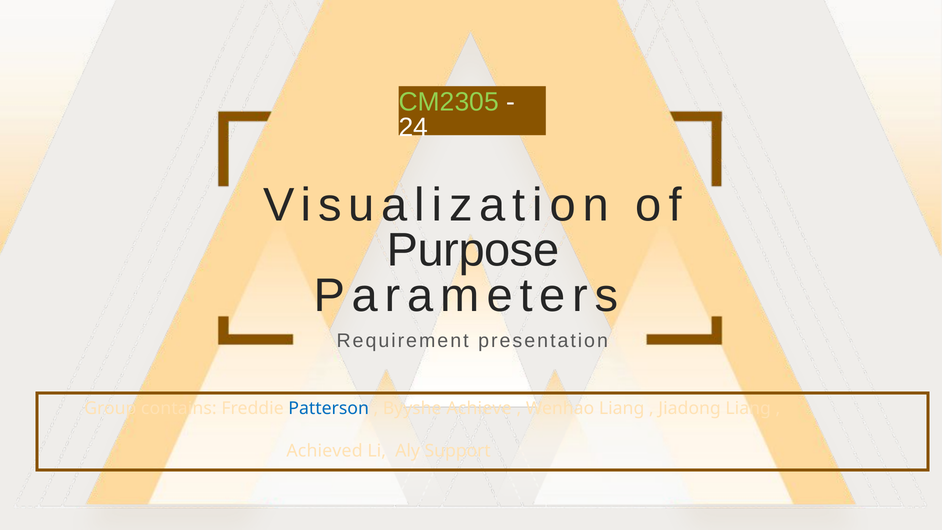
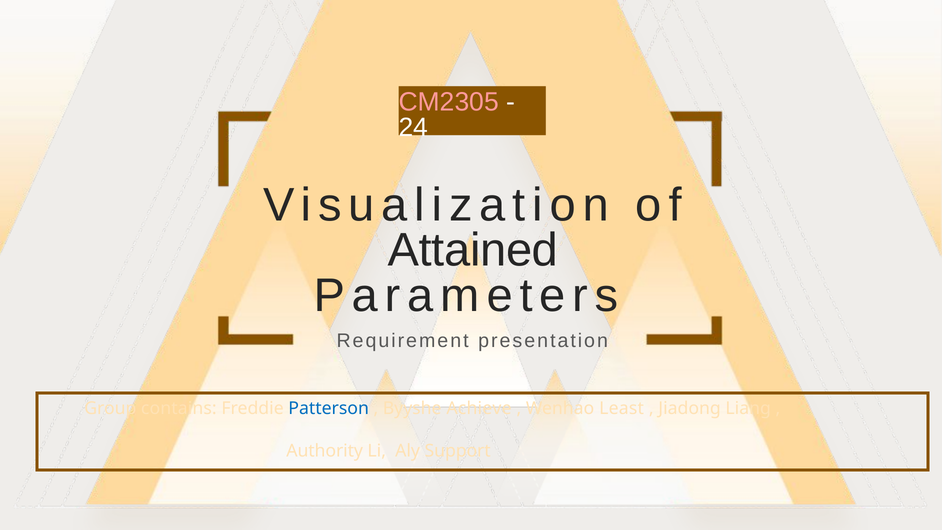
CM2305 colour: light green -> pink (449, 102)
Purpose: Purpose -> Attained (473, 250)
Wenhao Liang: Liang -> Least (622, 408)
Achieved: Achieved -> Authority (325, 451)
